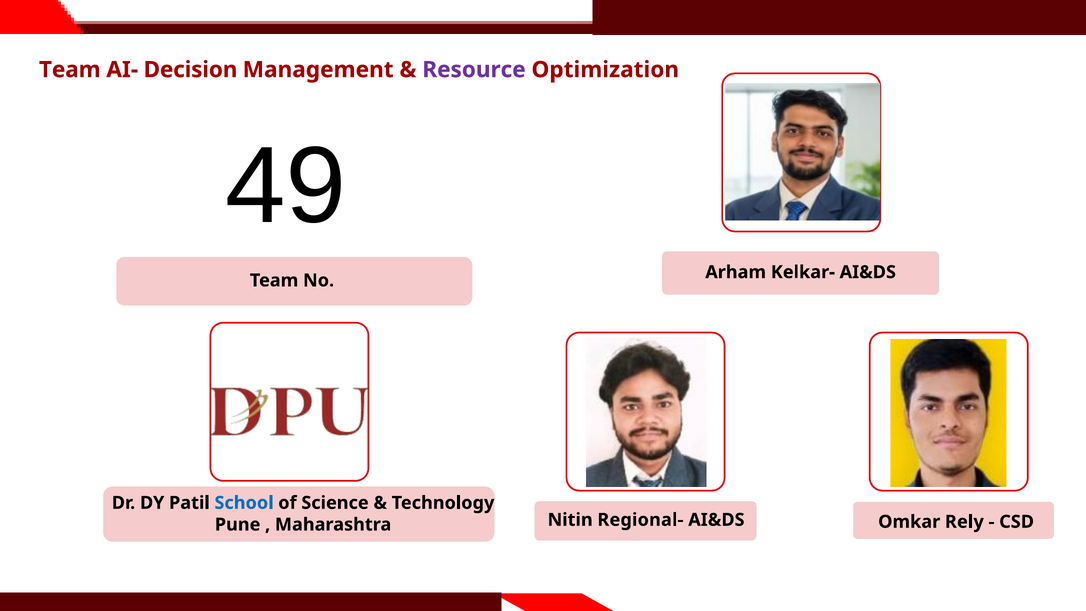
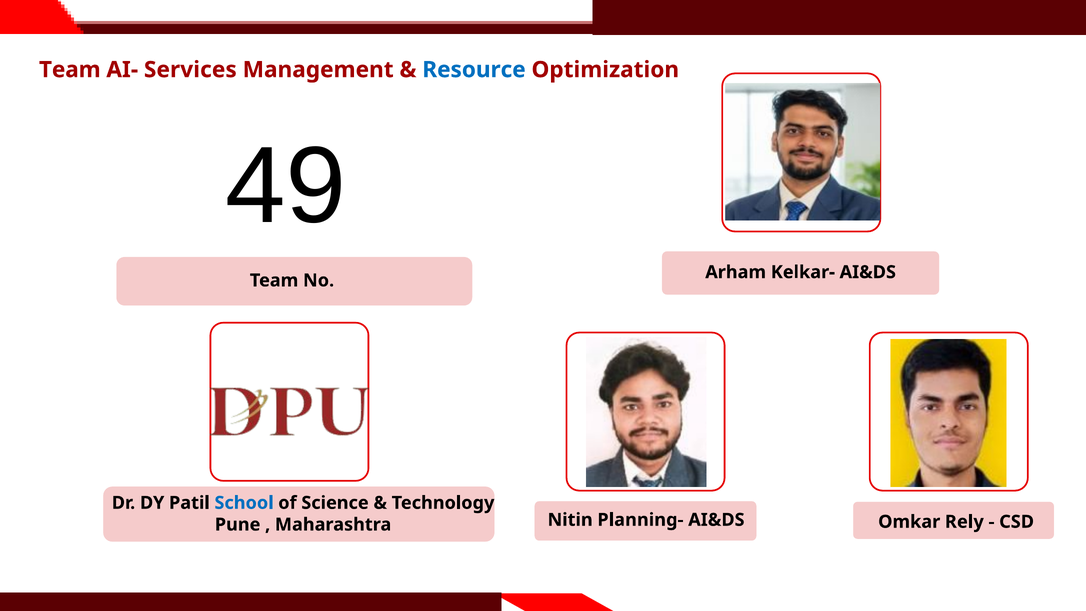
Decision: Decision -> Services (190, 70)
Resource colour: purple -> blue (474, 70)
Regional-: Regional- -> Planning- (640, 520)
